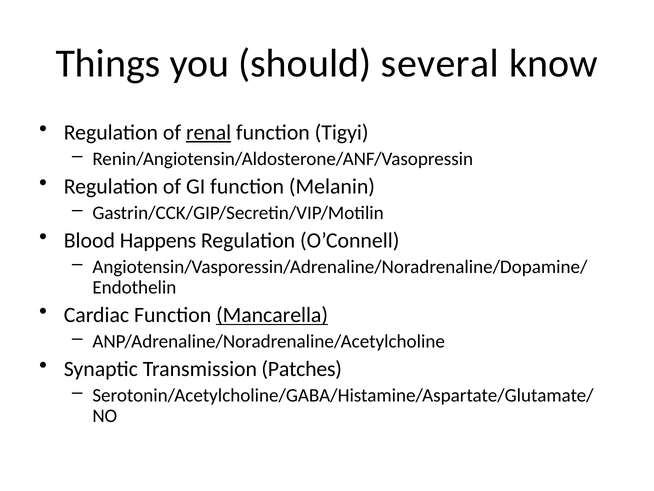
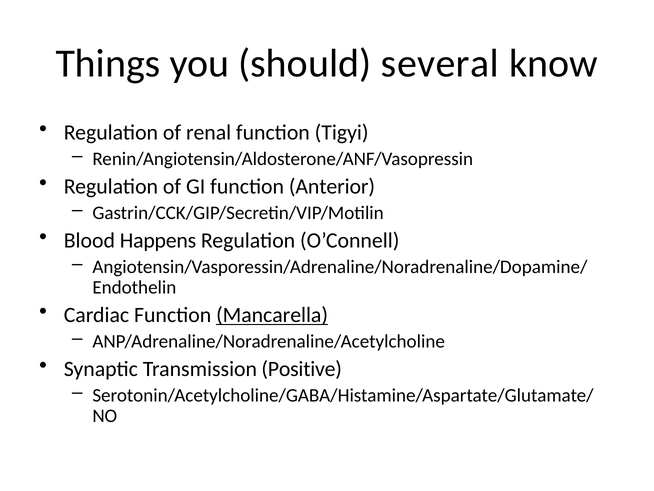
renal underline: present -> none (209, 132)
Melanin: Melanin -> Anterior (332, 186)
Patches: Patches -> Positive (302, 369)
